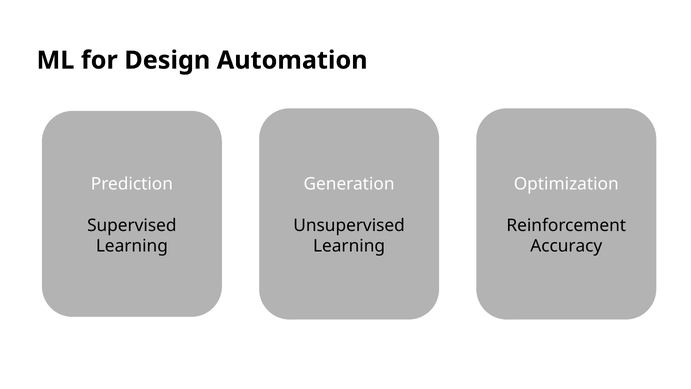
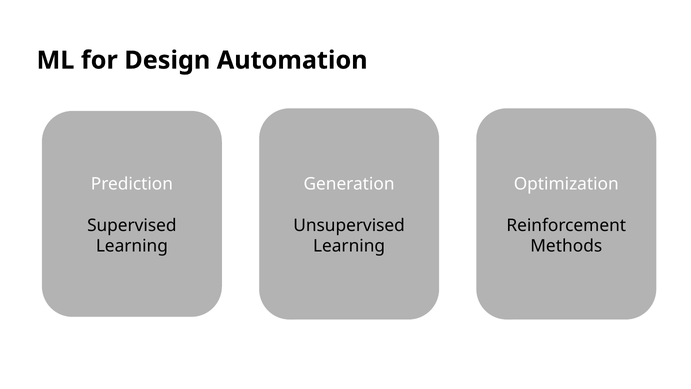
Accuracy: Accuracy -> Methods (566, 246)
